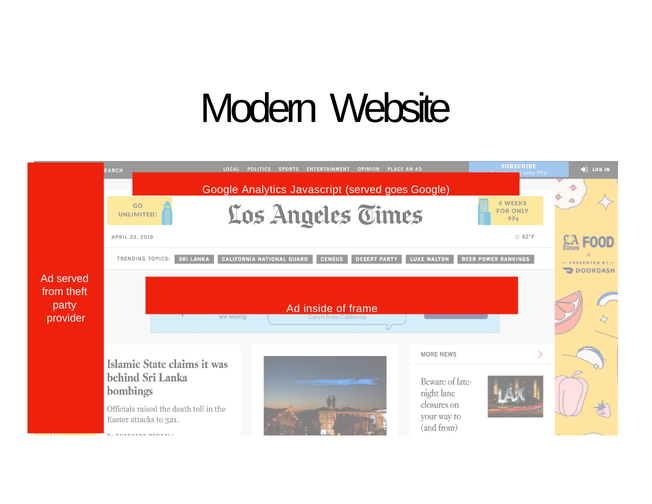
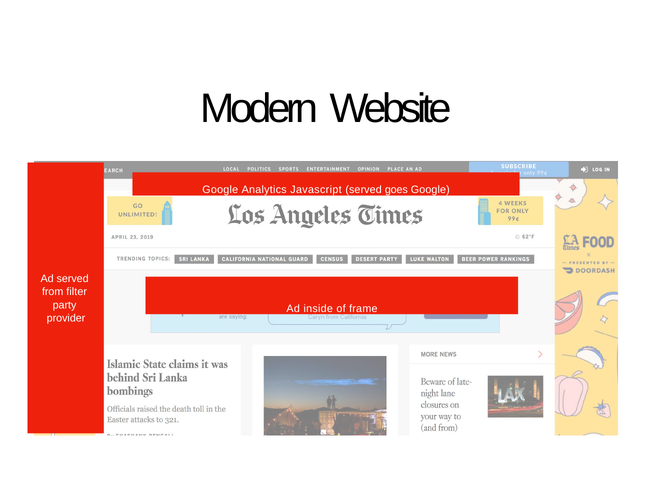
theft: theft -> filter (77, 292)
